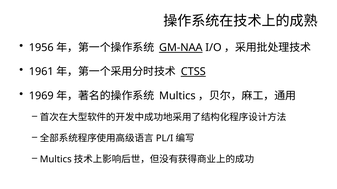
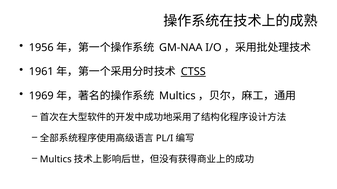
GM-NAA underline: present -> none (181, 48)
